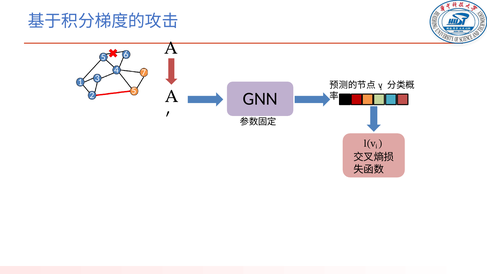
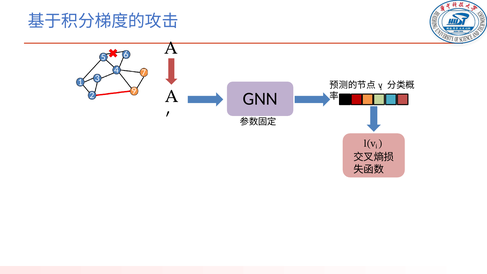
2 5: 5 -> 9 (134, 91)
